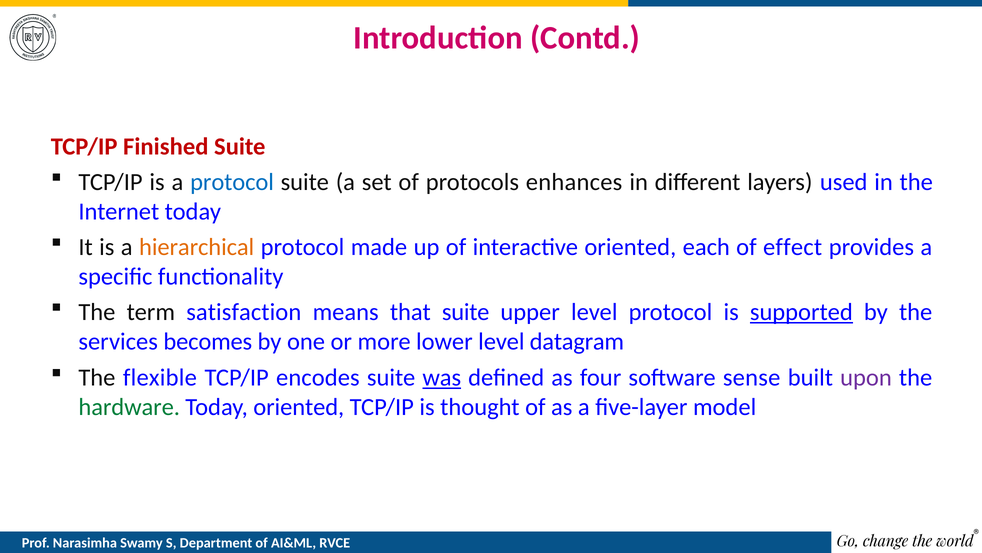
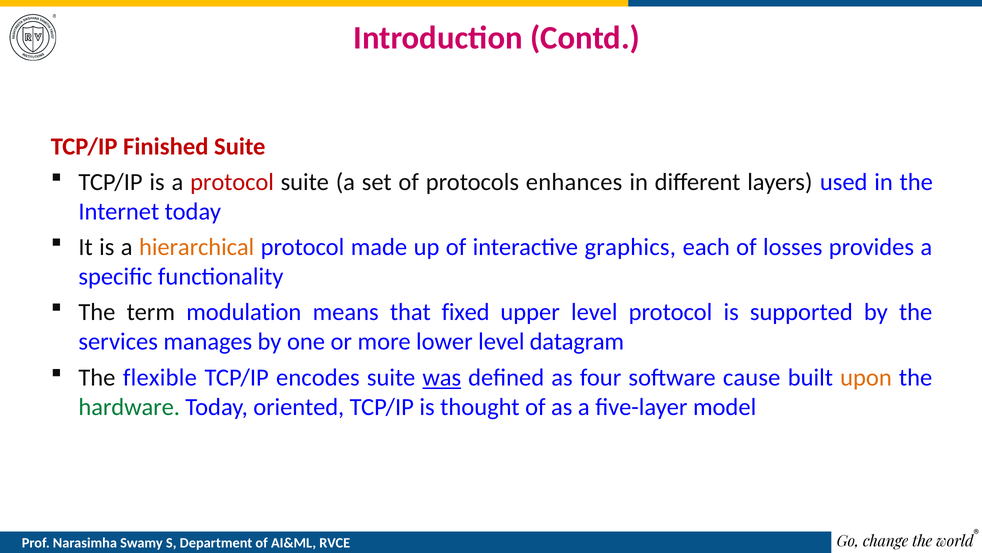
protocol colour: blue -> red (232, 182)
interactive oriented: oriented -> graphics (630, 247)
effect: effect -> losses (793, 247)
satisfaction: satisfaction -> modulation (244, 312)
that suite: suite -> fixed (466, 312)
supported underline: present -> none (801, 312)
becomes: becomes -> manages (208, 341)
sense: sense -> cause (752, 377)
upon colour: purple -> orange (866, 377)
